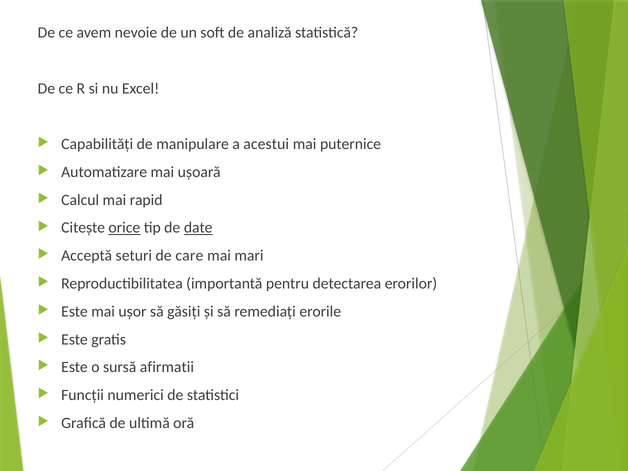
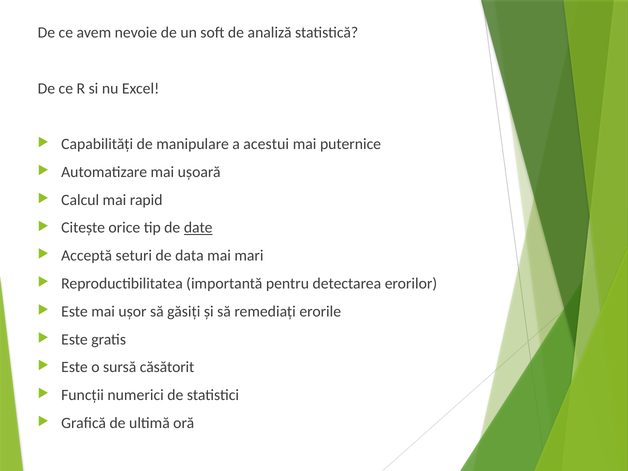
orice underline: present -> none (124, 228)
care: care -> data (189, 256)
afirmatii: afirmatii -> căsătorit (167, 367)
